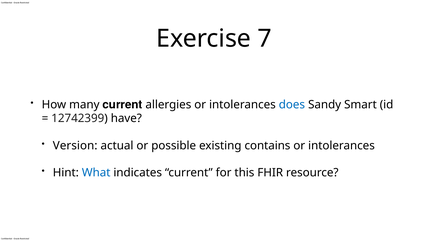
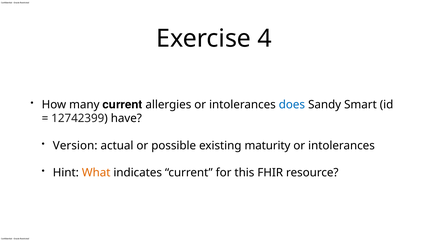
7: 7 -> 4 (265, 39)
contains: contains -> maturity (267, 145)
What colour: blue -> orange (96, 172)
